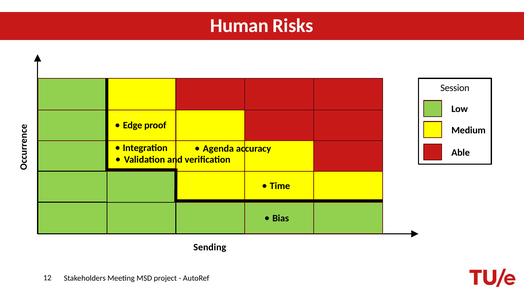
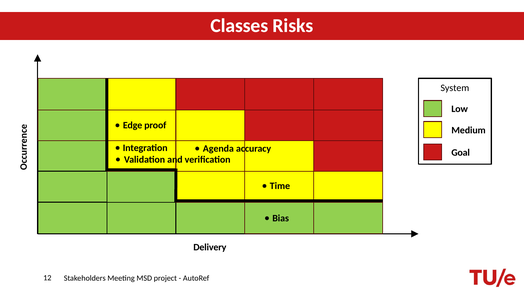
Human: Human -> Classes (239, 26)
Session: Session -> System (455, 88)
Able: Able -> Goal (461, 153)
Sending: Sending -> Delivery (210, 248)
